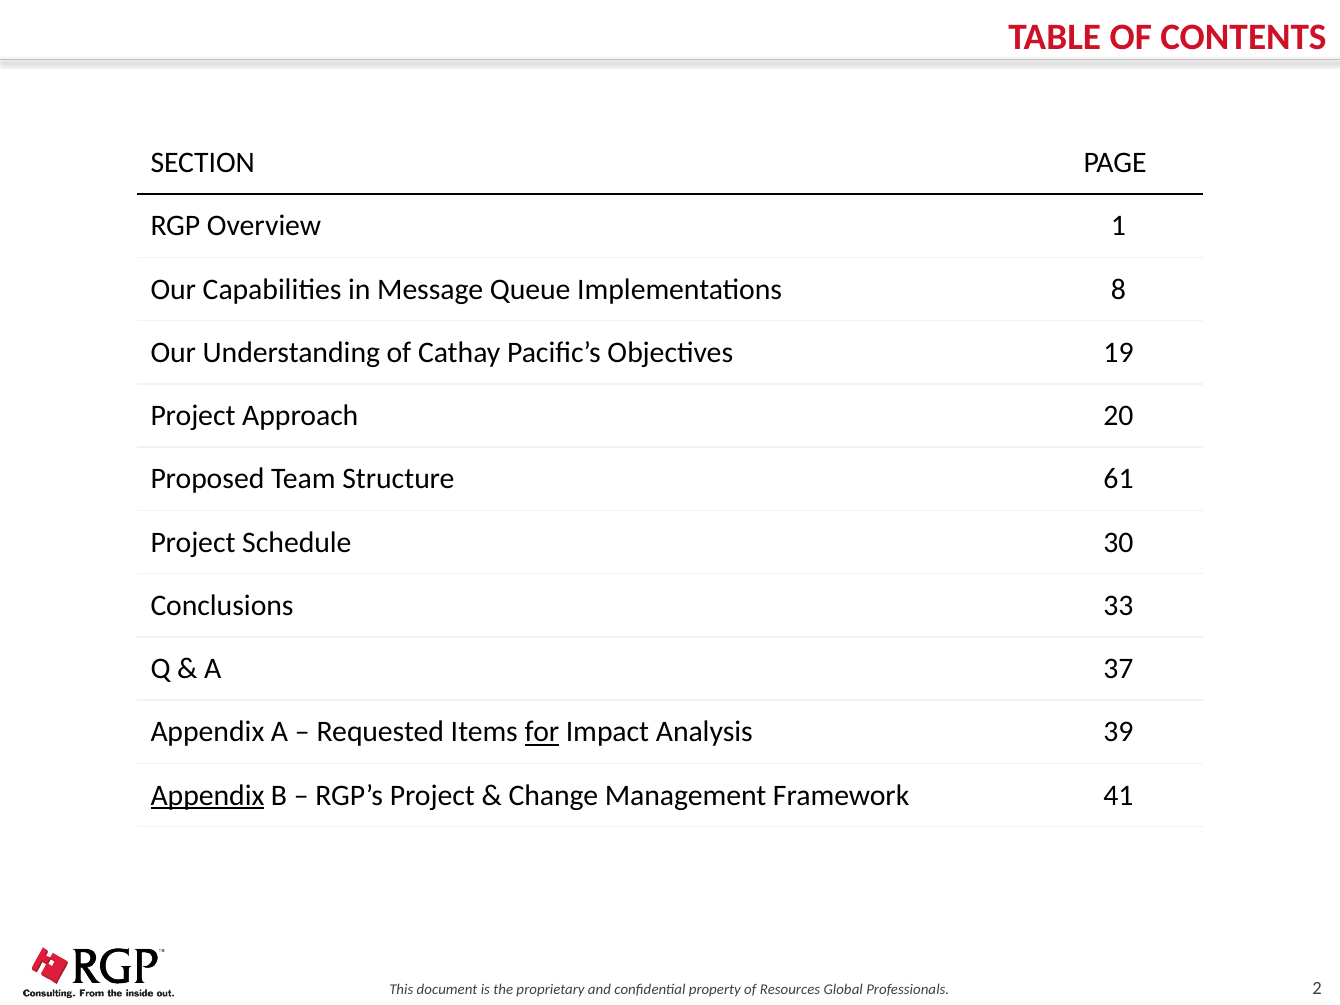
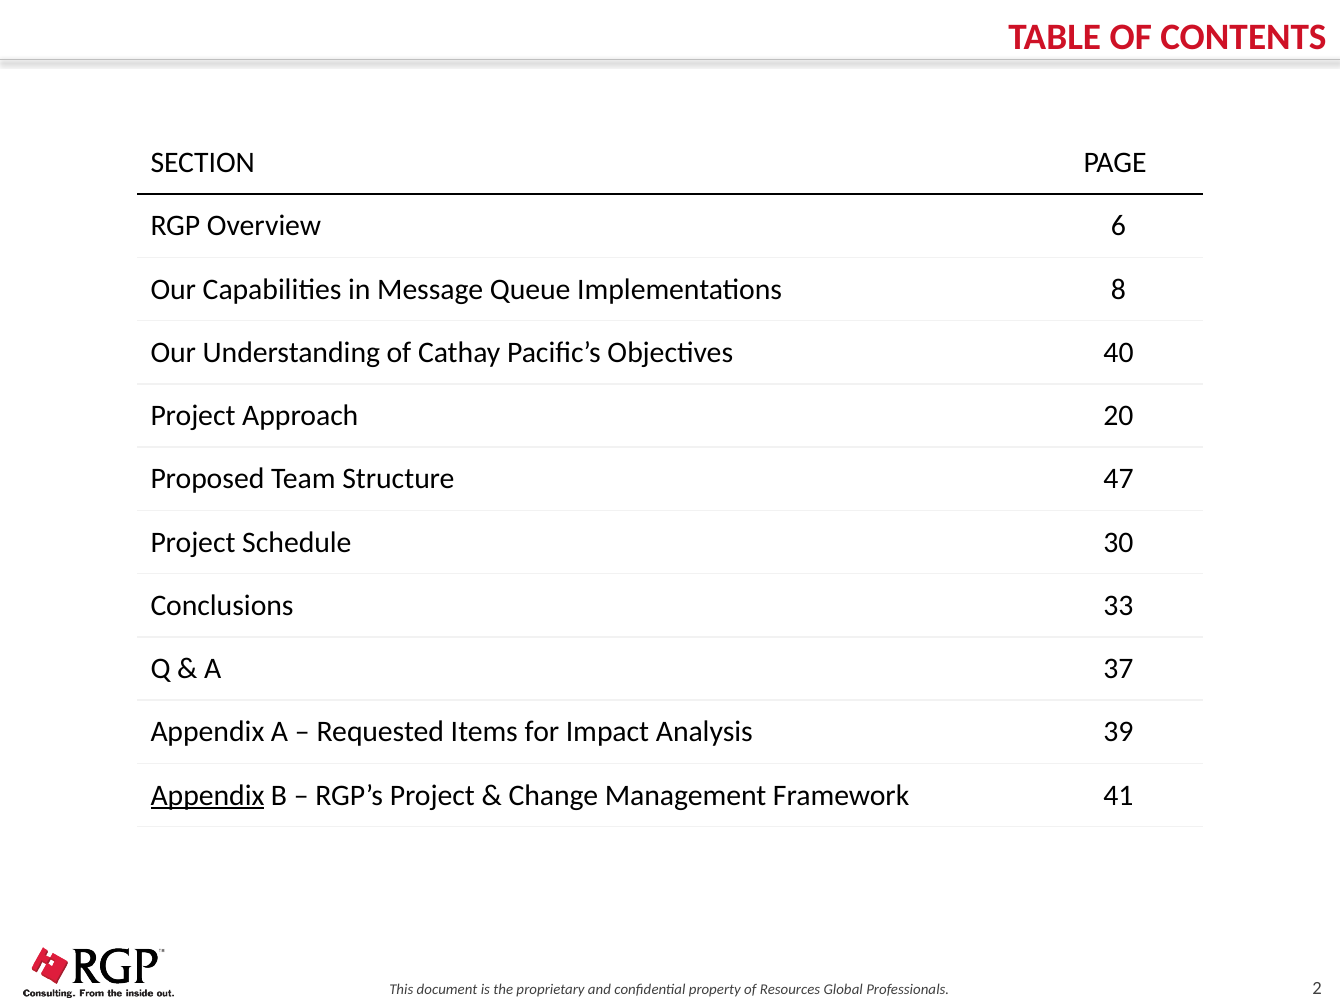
1: 1 -> 6 (1118, 226)
19: 19 -> 40 (1119, 353)
61: 61 -> 47 (1119, 479)
for underline: present -> none (542, 732)
